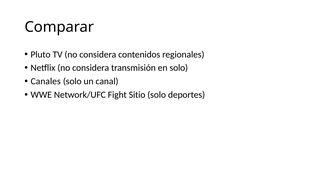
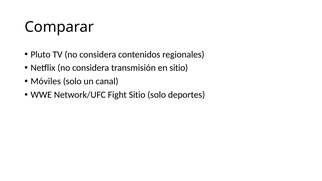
en solo: solo -> sitio (179, 68)
Canales: Canales -> Móviles (46, 81)
